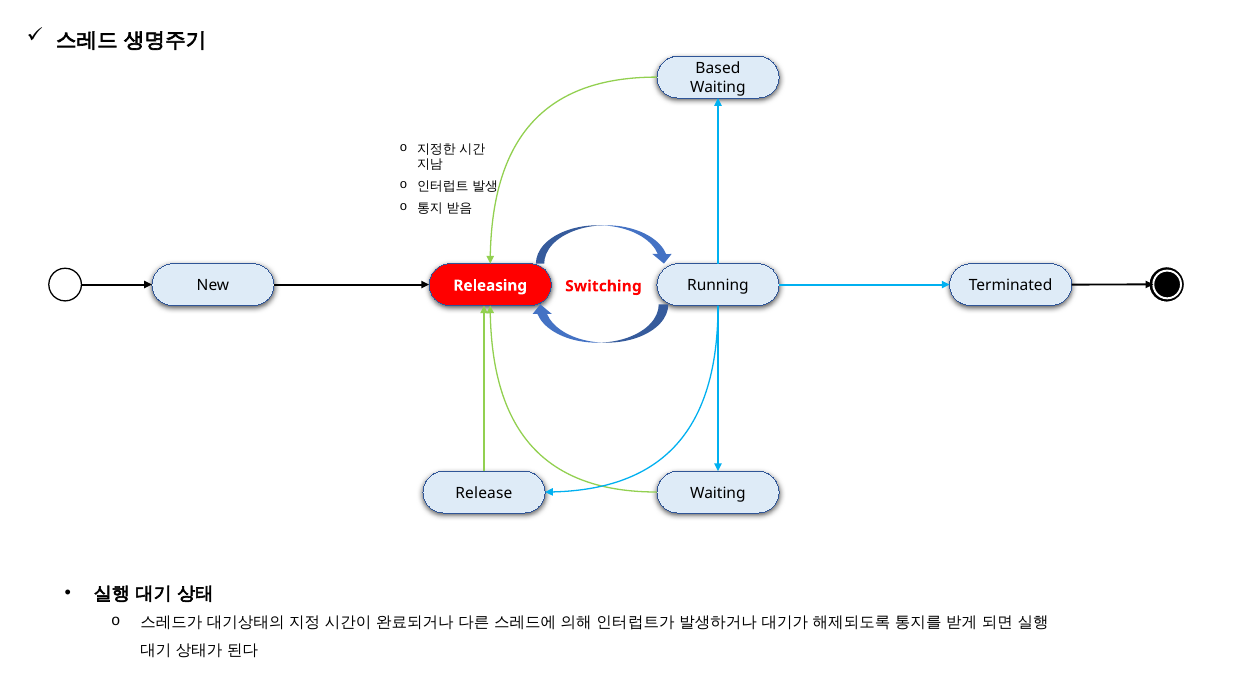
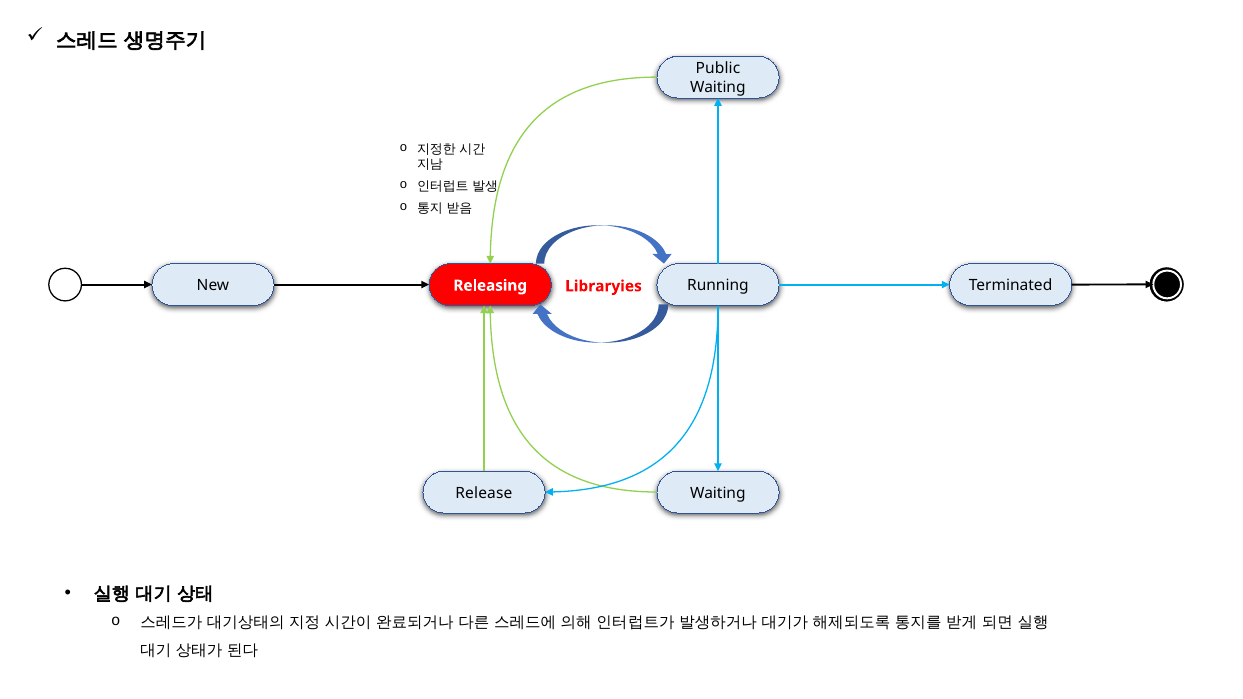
Based: Based -> Public (718, 69)
Switching: Switching -> Libraryies (604, 286)
